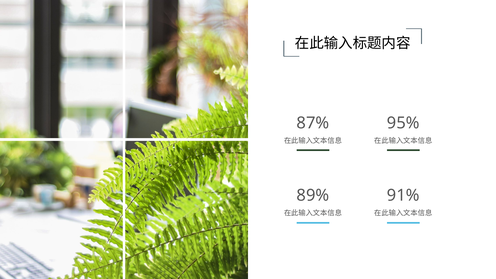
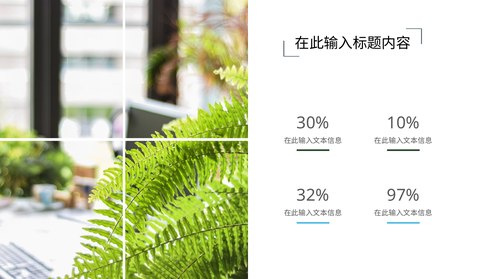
87%: 87% -> 30% (313, 123)
95%: 95% -> 10% (403, 123)
89%: 89% -> 32% (313, 195)
91%: 91% -> 97% (403, 195)
